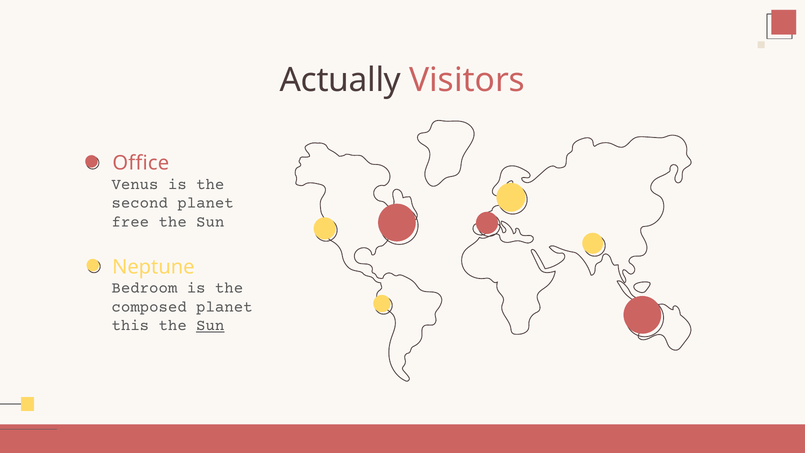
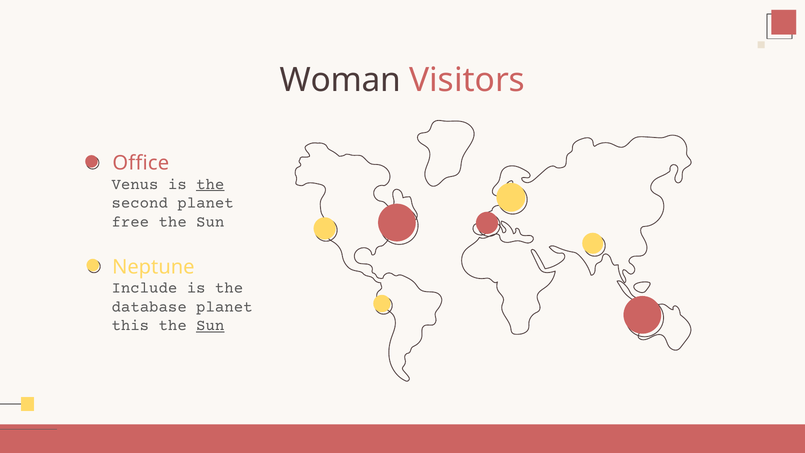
Actually: Actually -> Woman (340, 80)
the underline: none -> present (210, 184)
Bedroom: Bedroom -> Include (144, 287)
composed: composed -> database (149, 306)
